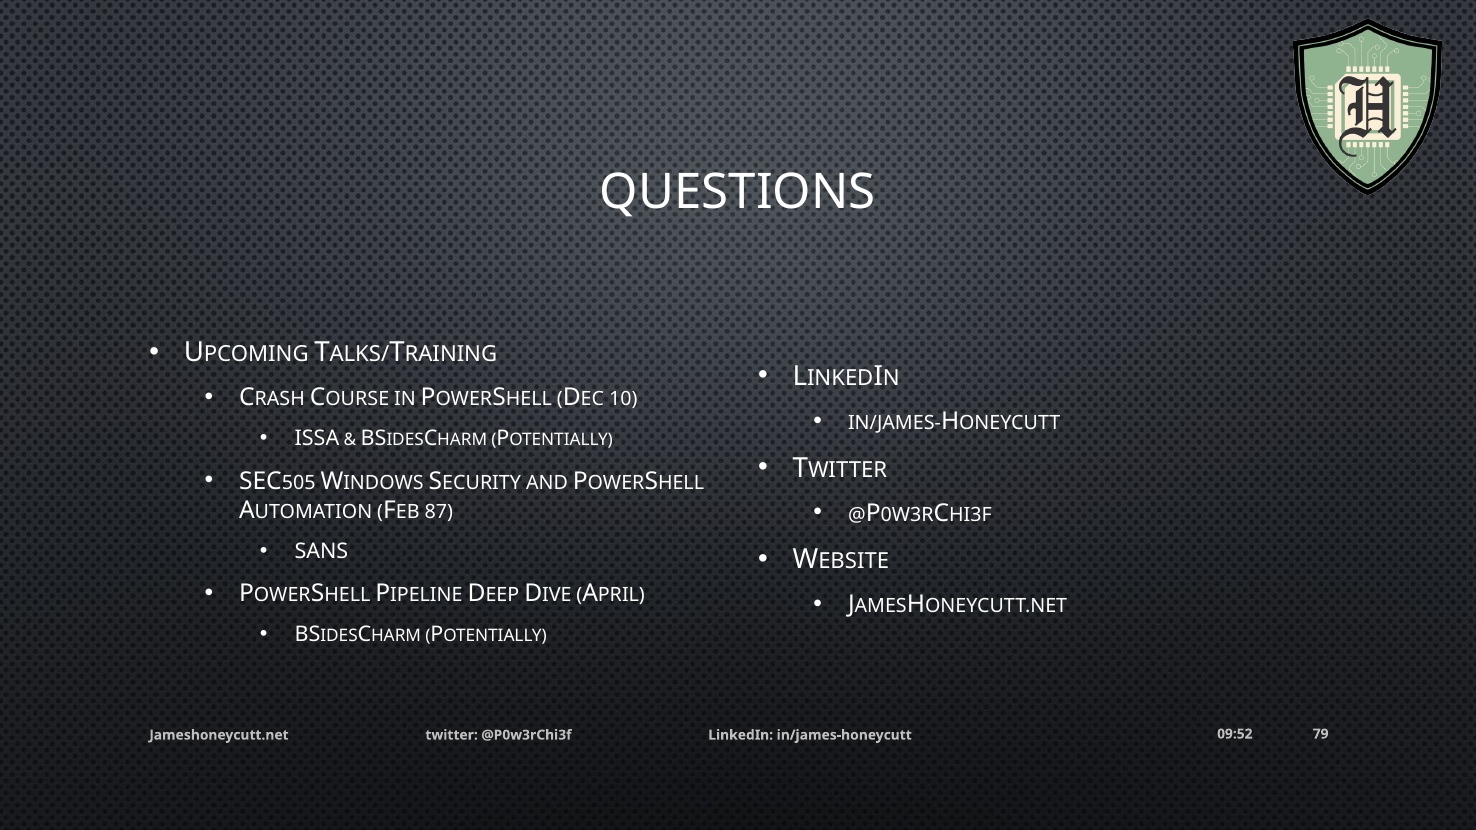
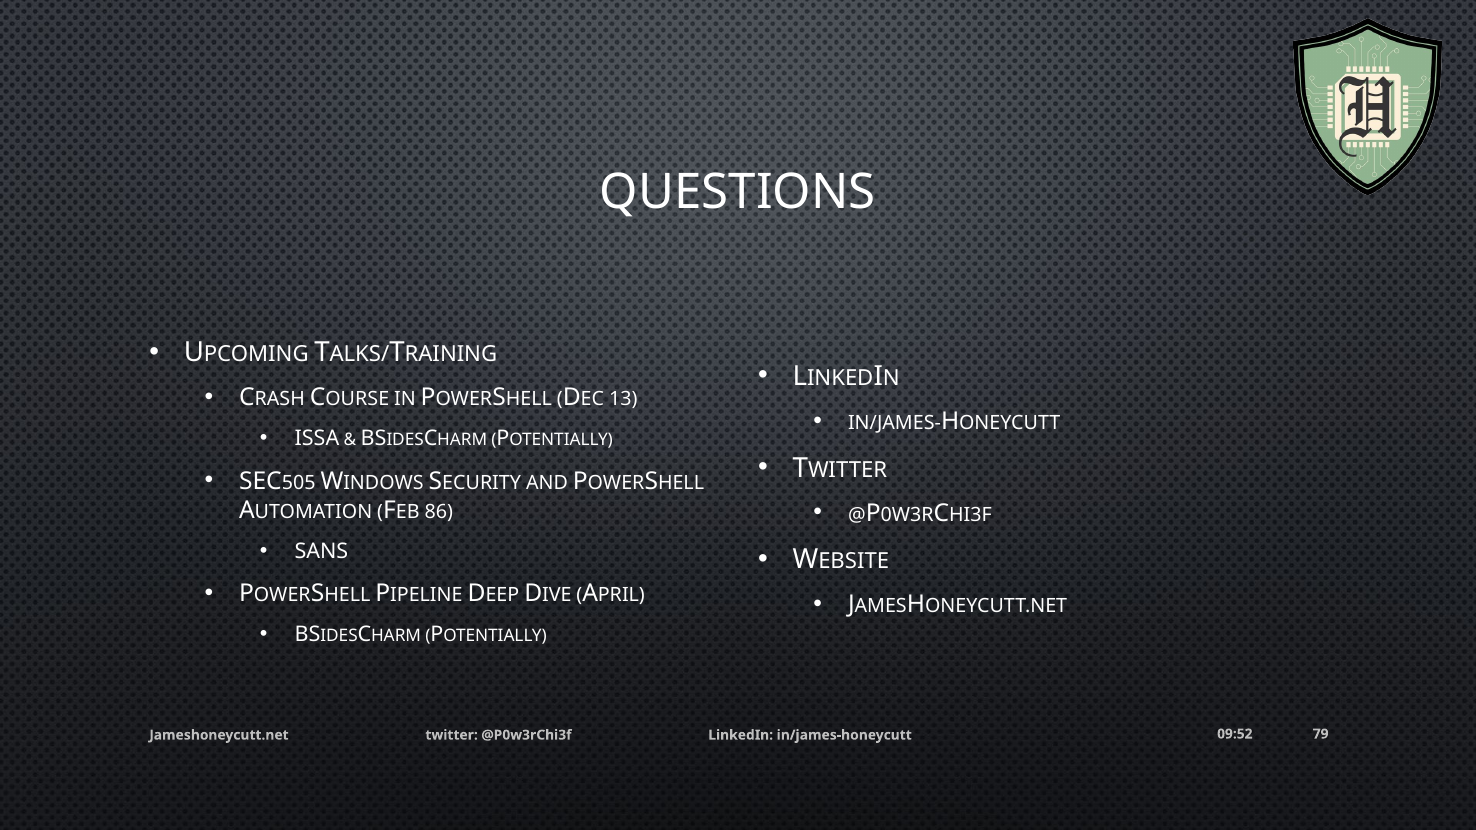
10: 10 -> 13 (623, 400)
87: 87 -> 86 (439, 512)
